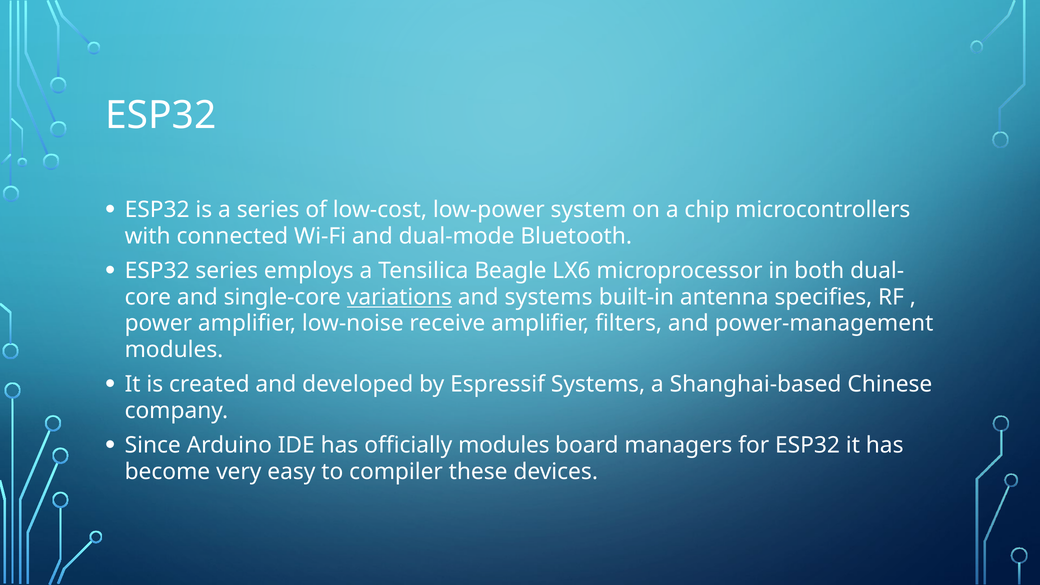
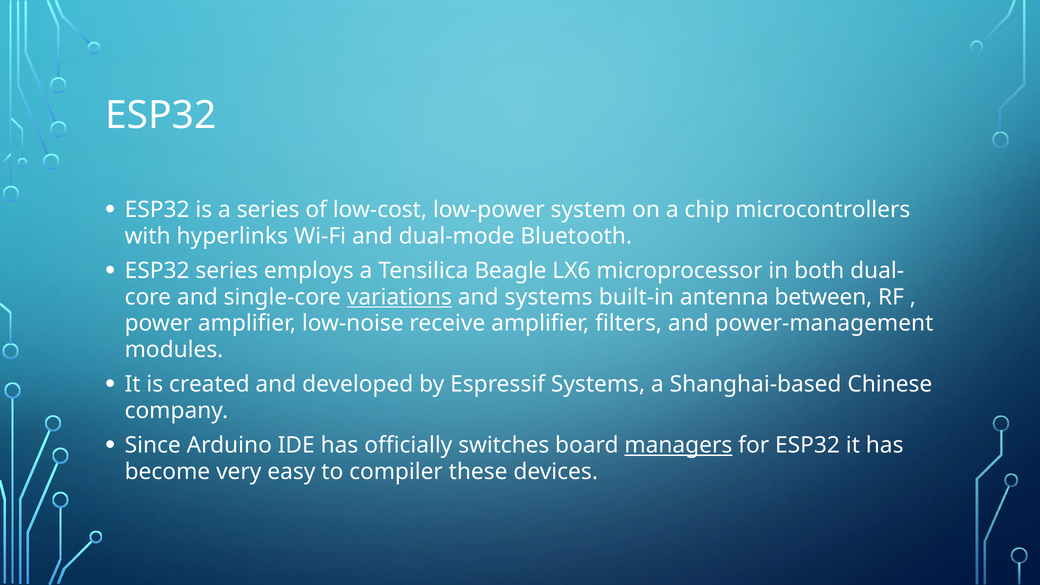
connected: connected -> hyperlinks (232, 236)
specifies: specifies -> between (823, 297)
officially modules: modules -> switches (504, 445)
managers underline: none -> present (678, 445)
